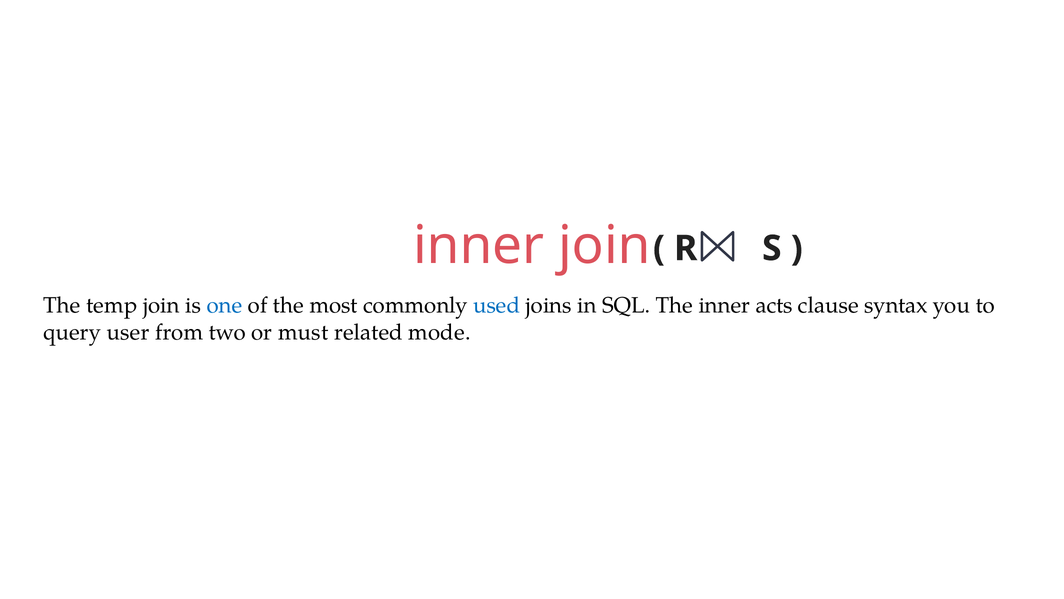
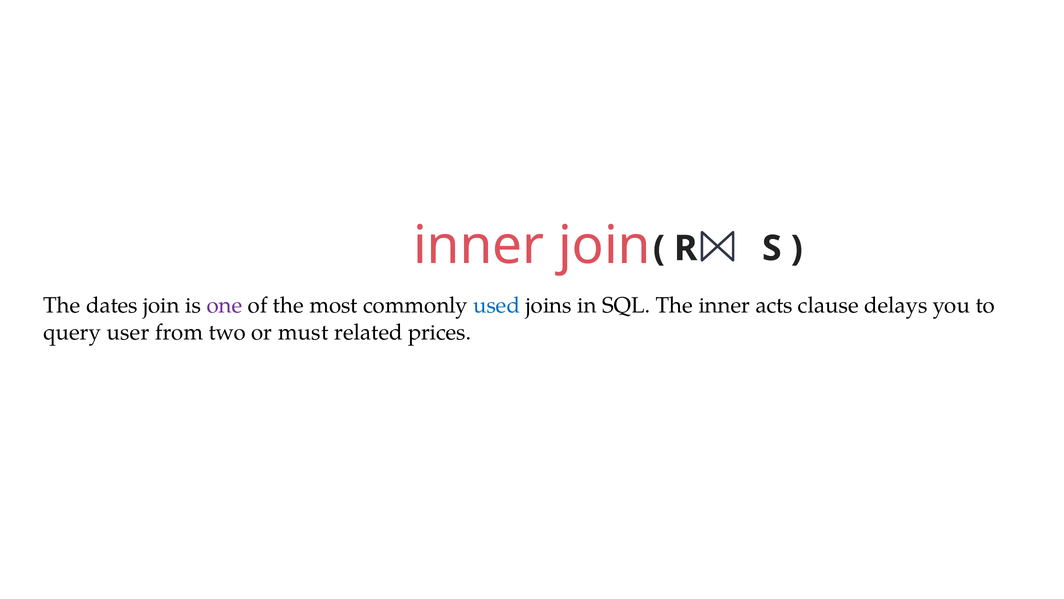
temp: temp -> dates (112, 305)
one colour: blue -> purple (224, 305)
syntax: syntax -> delays (896, 305)
mode: mode -> prices (440, 332)
